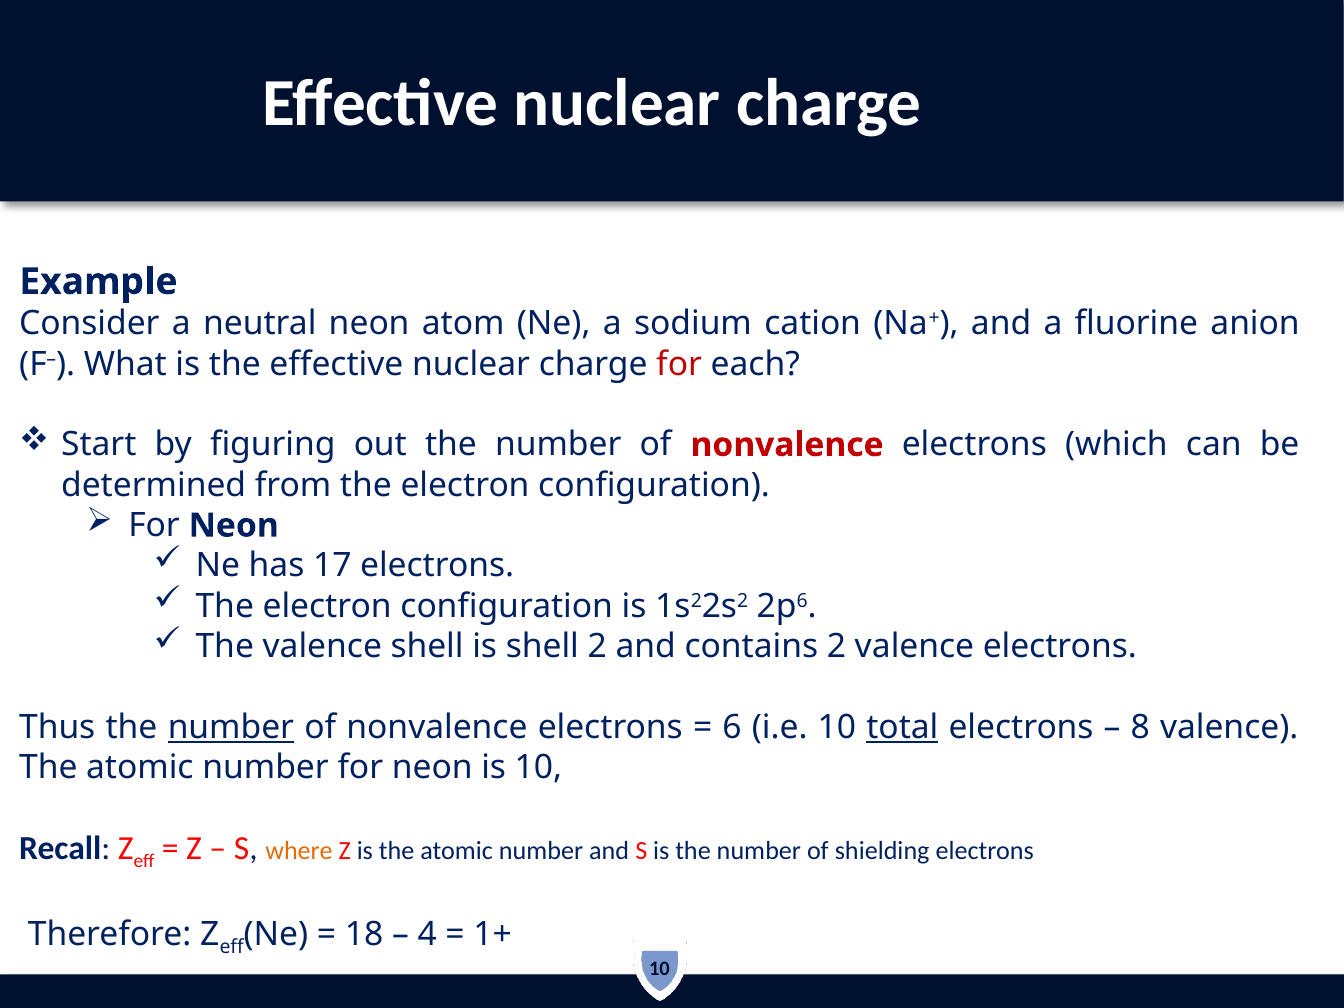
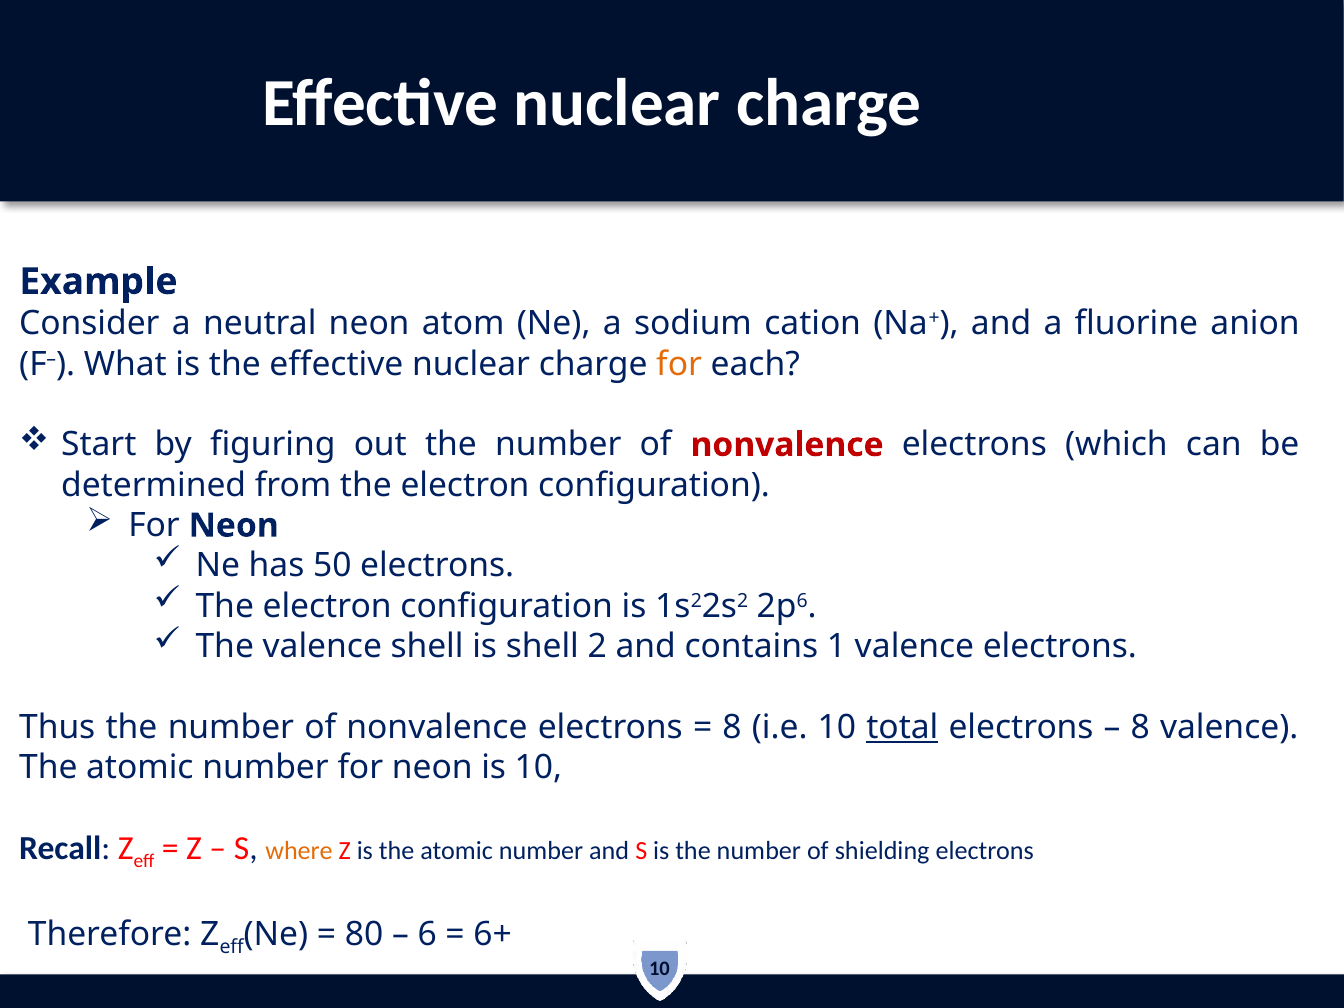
for colour: red -> orange (679, 364)
17: 17 -> 50 (332, 566)
contains 2: 2 -> 1 (837, 646)
number underline: present -> none (231, 727)
6: 6 -> 8 (732, 727)
18: 18 -> 80 (364, 934)
4: 4 -> 6 (427, 934)
1+: 1+ -> 6+ (493, 934)
